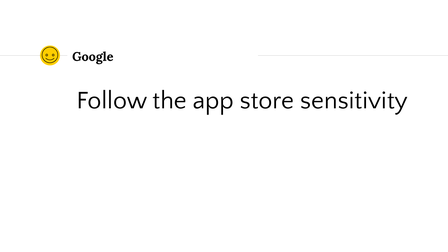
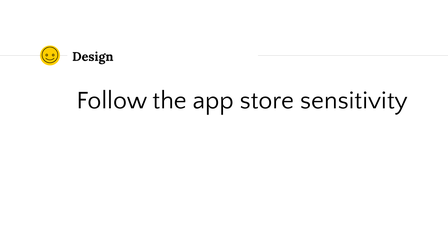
Google: Google -> Design (93, 57)
